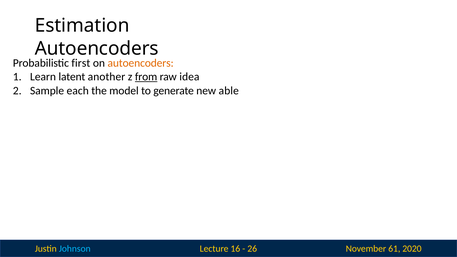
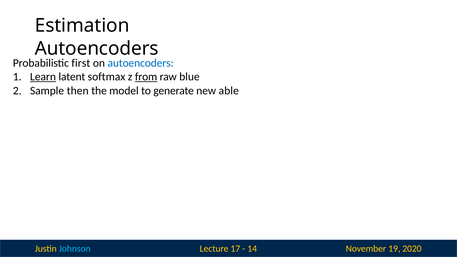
autoencoders colour: orange -> blue (141, 63)
Learn underline: none -> present (43, 77)
another: another -> softmax (107, 77)
idea: idea -> blue (189, 77)
each: each -> then (78, 91)
16: 16 -> 17 (235, 249)
26: 26 -> 14 (252, 249)
61: 61 -> 19 (394, 249)
